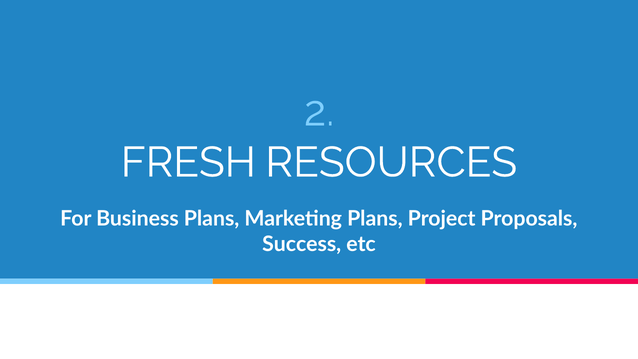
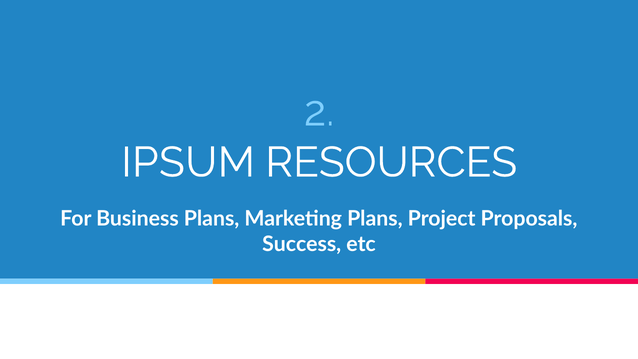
FRESH: FRESH -> IPSUM (188, 162)
